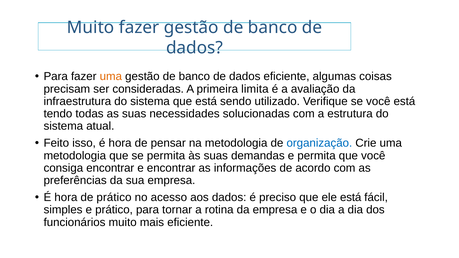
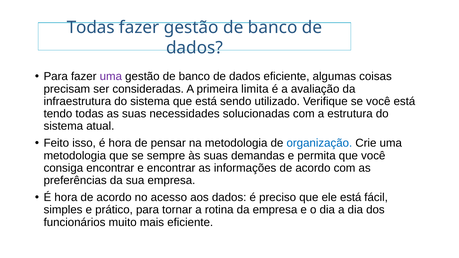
Muito: Muito -> Todas (91, 27)
uma colour: orange -> purple (111, 77)
se permita: permita -> sempre (166, 156)
hora de prático: prático -> acordo (114, 198)
